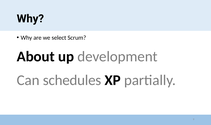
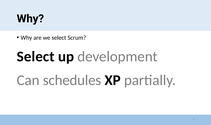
About: About -> Select (36, 57)
